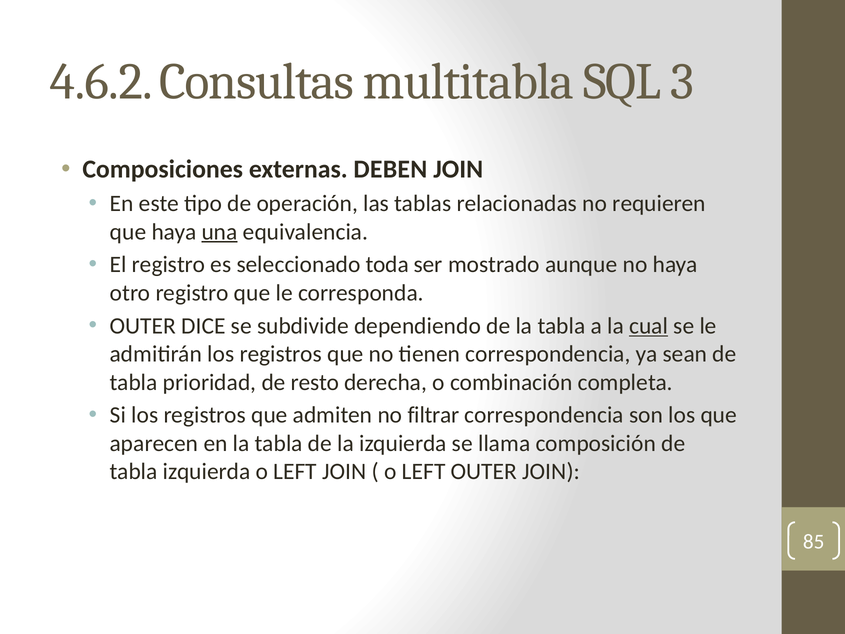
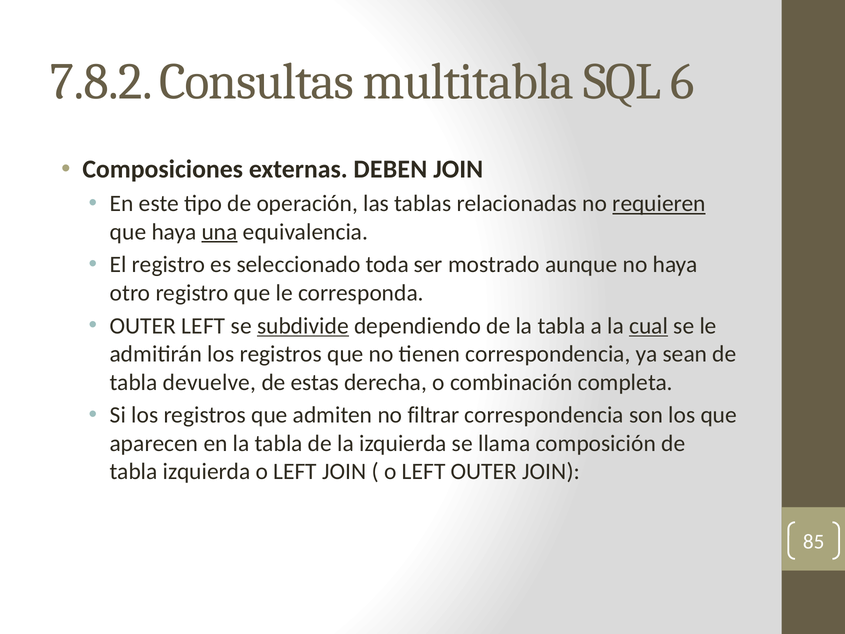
4.6.2: 4.6.2 -> 7.8.2 (101, 82)
3: 3 -> 6 (682, 82)
requieren underline: none -> present (659, 203)
OUTER DICE: DICE -> LEFT (203, 326)
subdivide underline: none -> present (303, 326)
prioridad: prioridad -> devuelve (209, 382)
resto: resto -> estas (315, 382)
